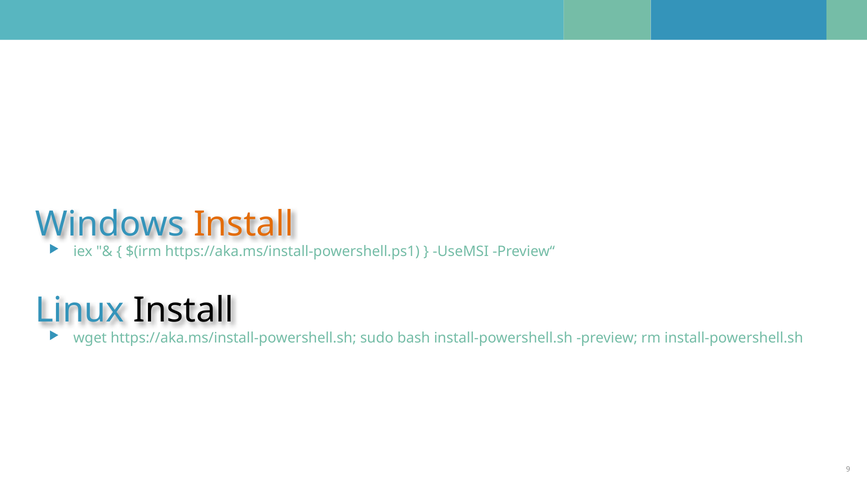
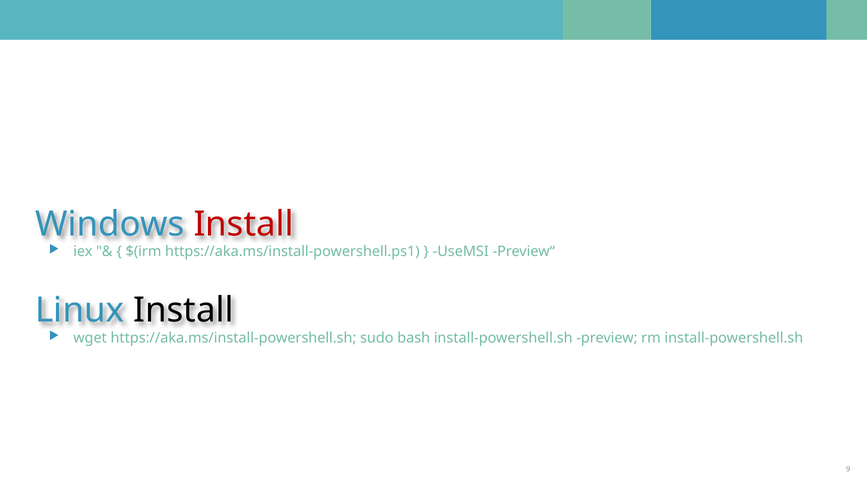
Install colour: orange -> red (244, 224)
